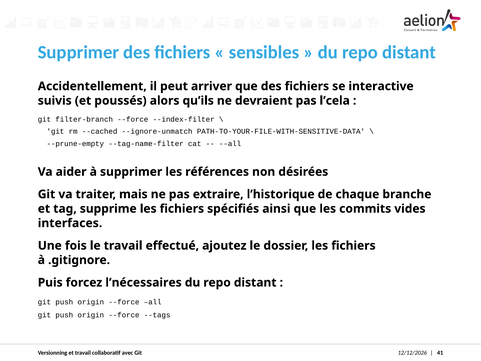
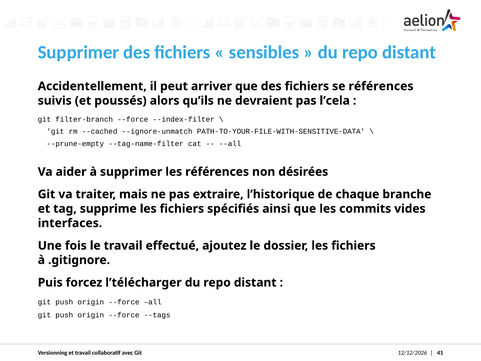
se interactive: interactive -> références (381, 86)
l’nécessaires: l’nécessaires -> l’télécharger (144, 282)
